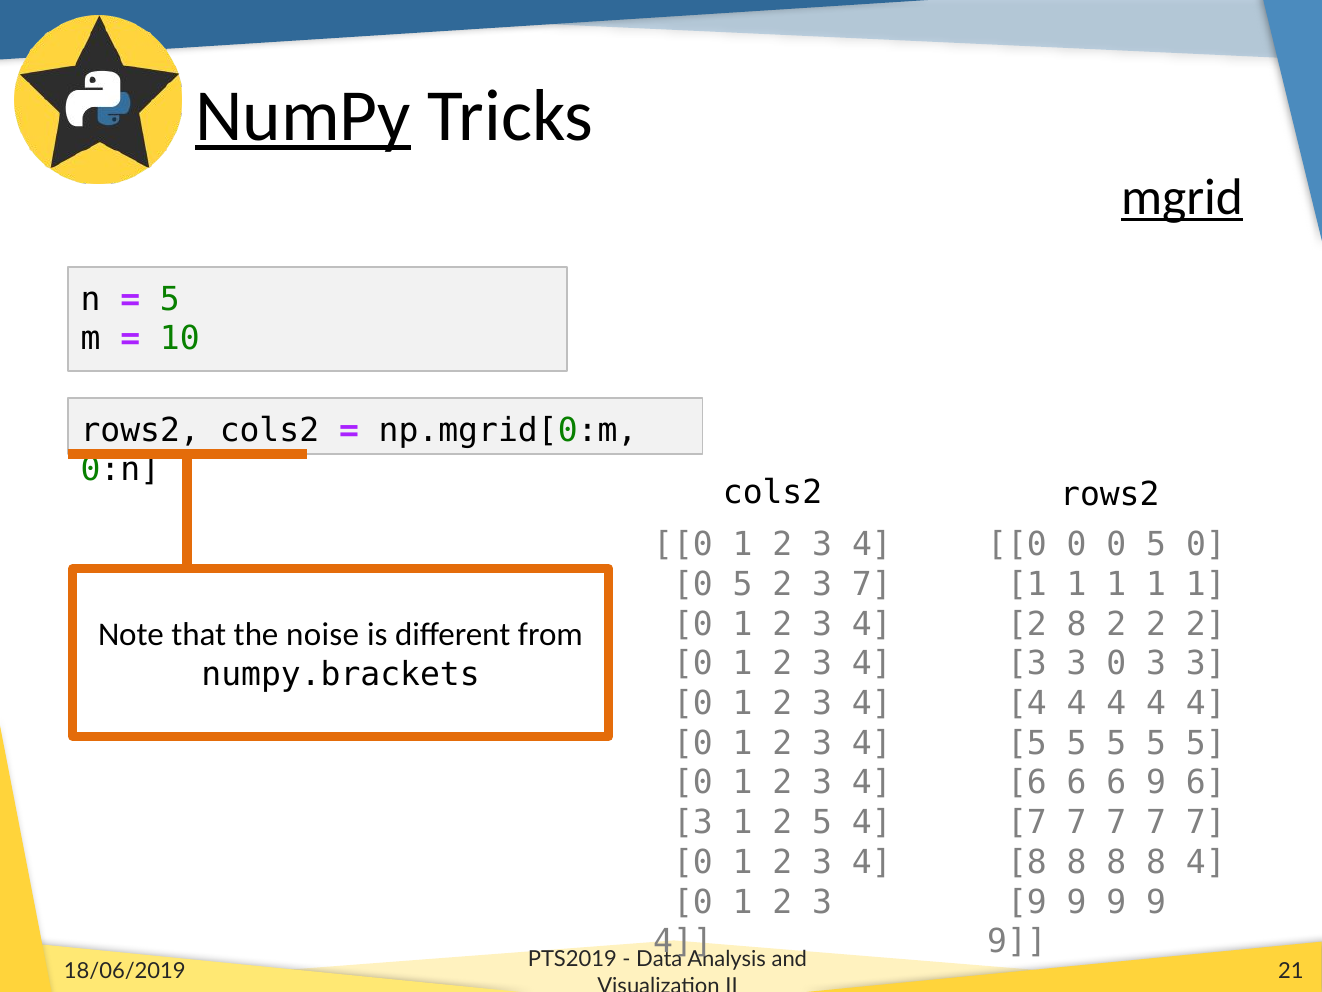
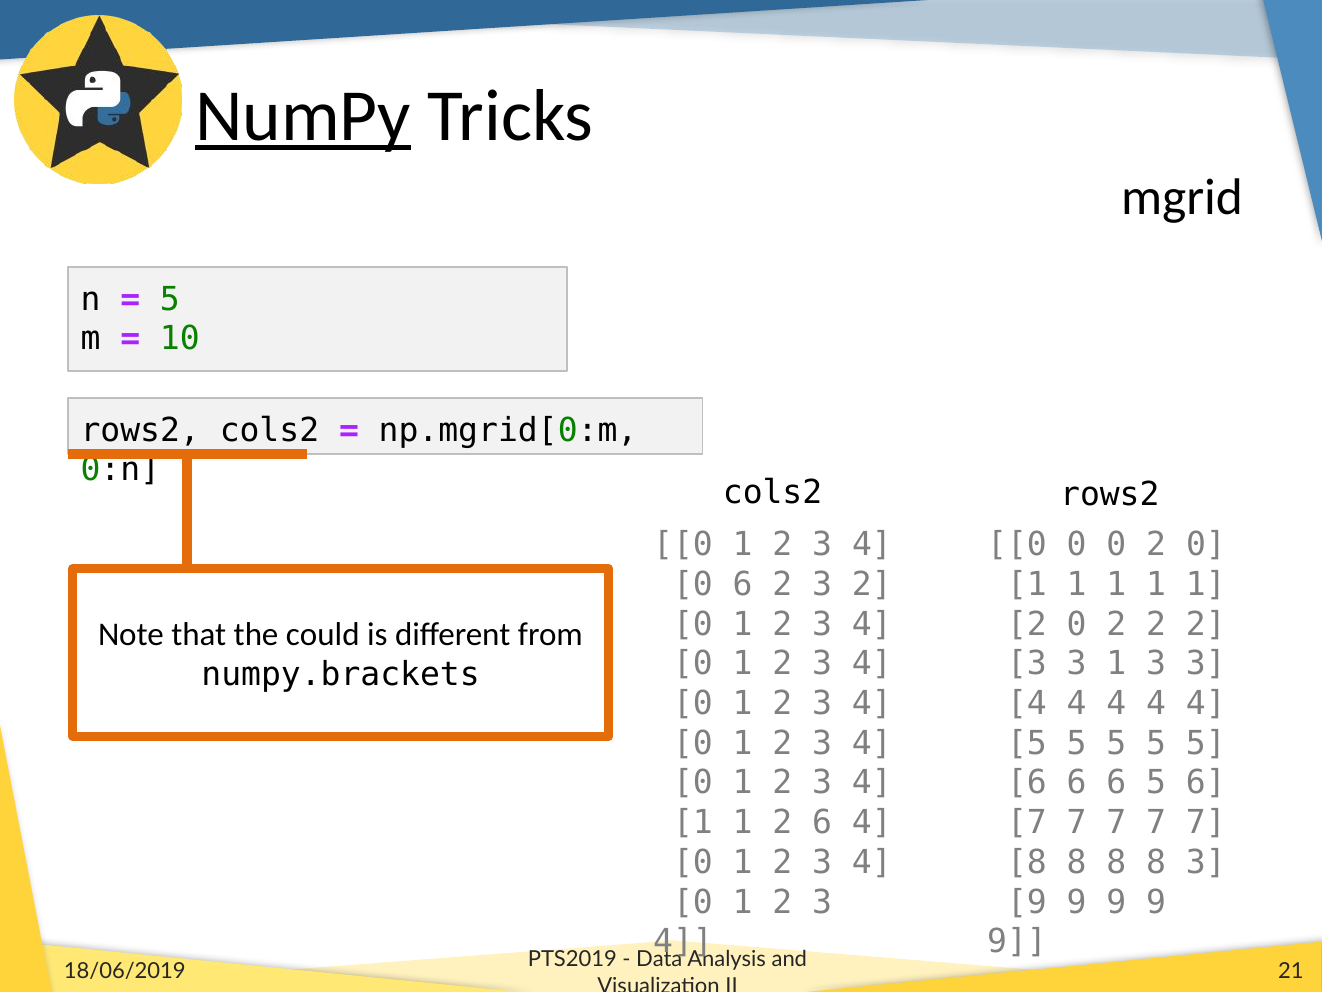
mgrid underline: present -> none (1182, 197)
0 0 5: 5 -> 2 (1156, 545)
5: 5 -> 6 (742, 584)
3 7: 7 -> 2 (872, 584)
8: 8 -> 0 (1077, 624)
noise: noise -> could (323, 635)
3 0: 0 -> 1 (1116, 664)
6 9: 9 -> 5 (1156, 783)
3: 3 -> 1 (693, 822)
2 5: 5 -> 6 (822, 822)
8 4: 4 -> 3 (1206, 862)
